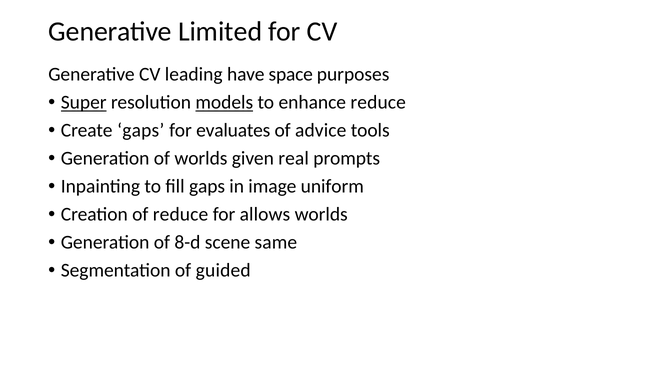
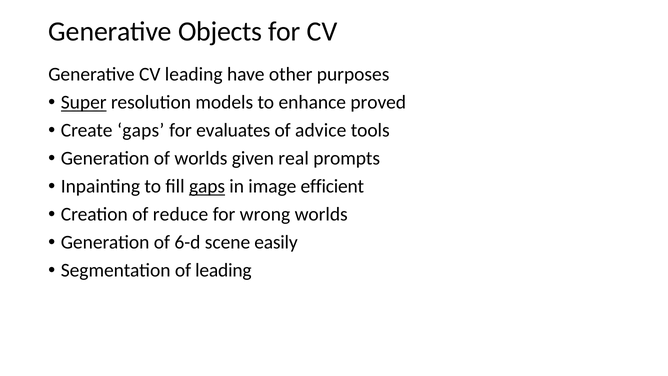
Limited: Limited -> Objects (220, 31)
space: space -> other (291, 74)
models underline: present -> none (224, 102)
enhance reduce: reduce -> proved (378, 102)
gaps underline: none -> present (207, 186)
uniform: uniform -> efficient (332, 186)
allows: allows -> wrong (265, 214)
8-d: 8-d -> 6-d (187, 242)
same: same -> easily (276, 242)
of guided: guided -> leading (223, 270)
